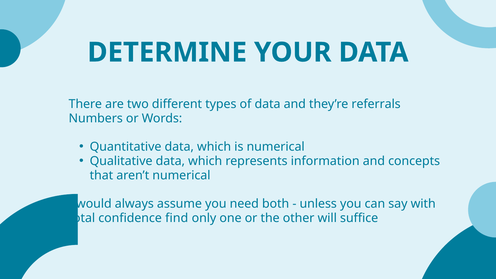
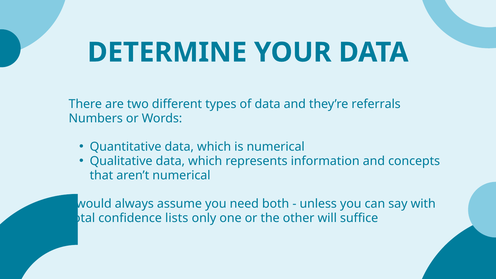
find: find -> lists (177, 218)
